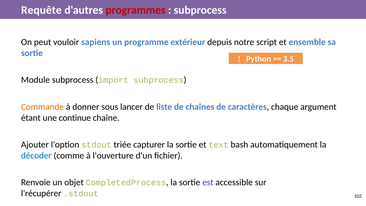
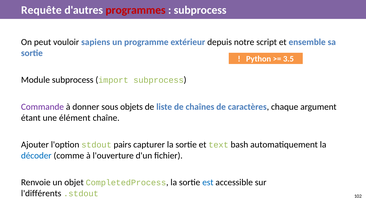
Commande colour: orange -> purple (42, 107)
lancer: lancer -> objets (132, 107)
continue: continue -> élément (75, 118)
triée: triée -> pairs (122, 145)
est colour: purple -> blue (208, 182)
l'récupérer: l'récupérer -> l'différents (41, 193)
